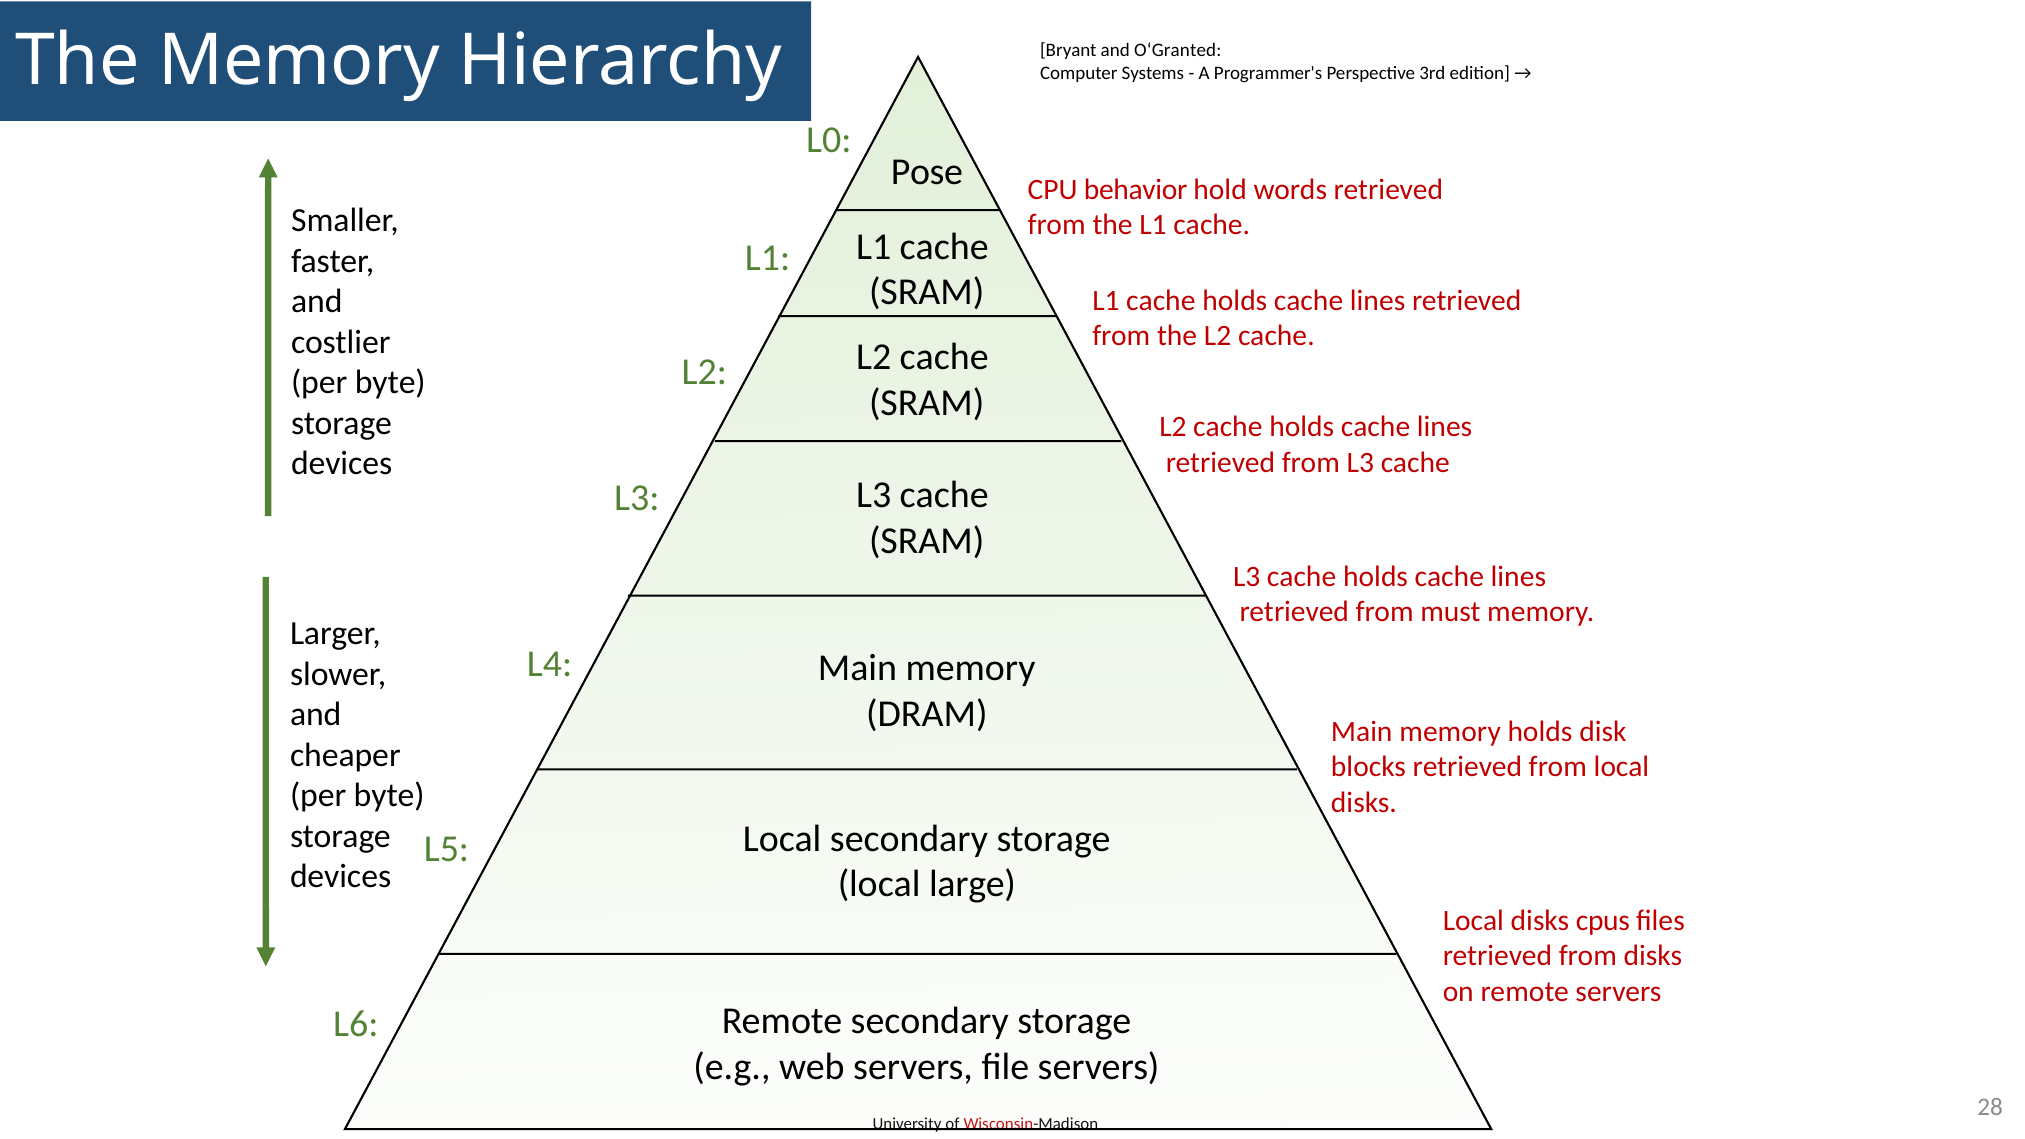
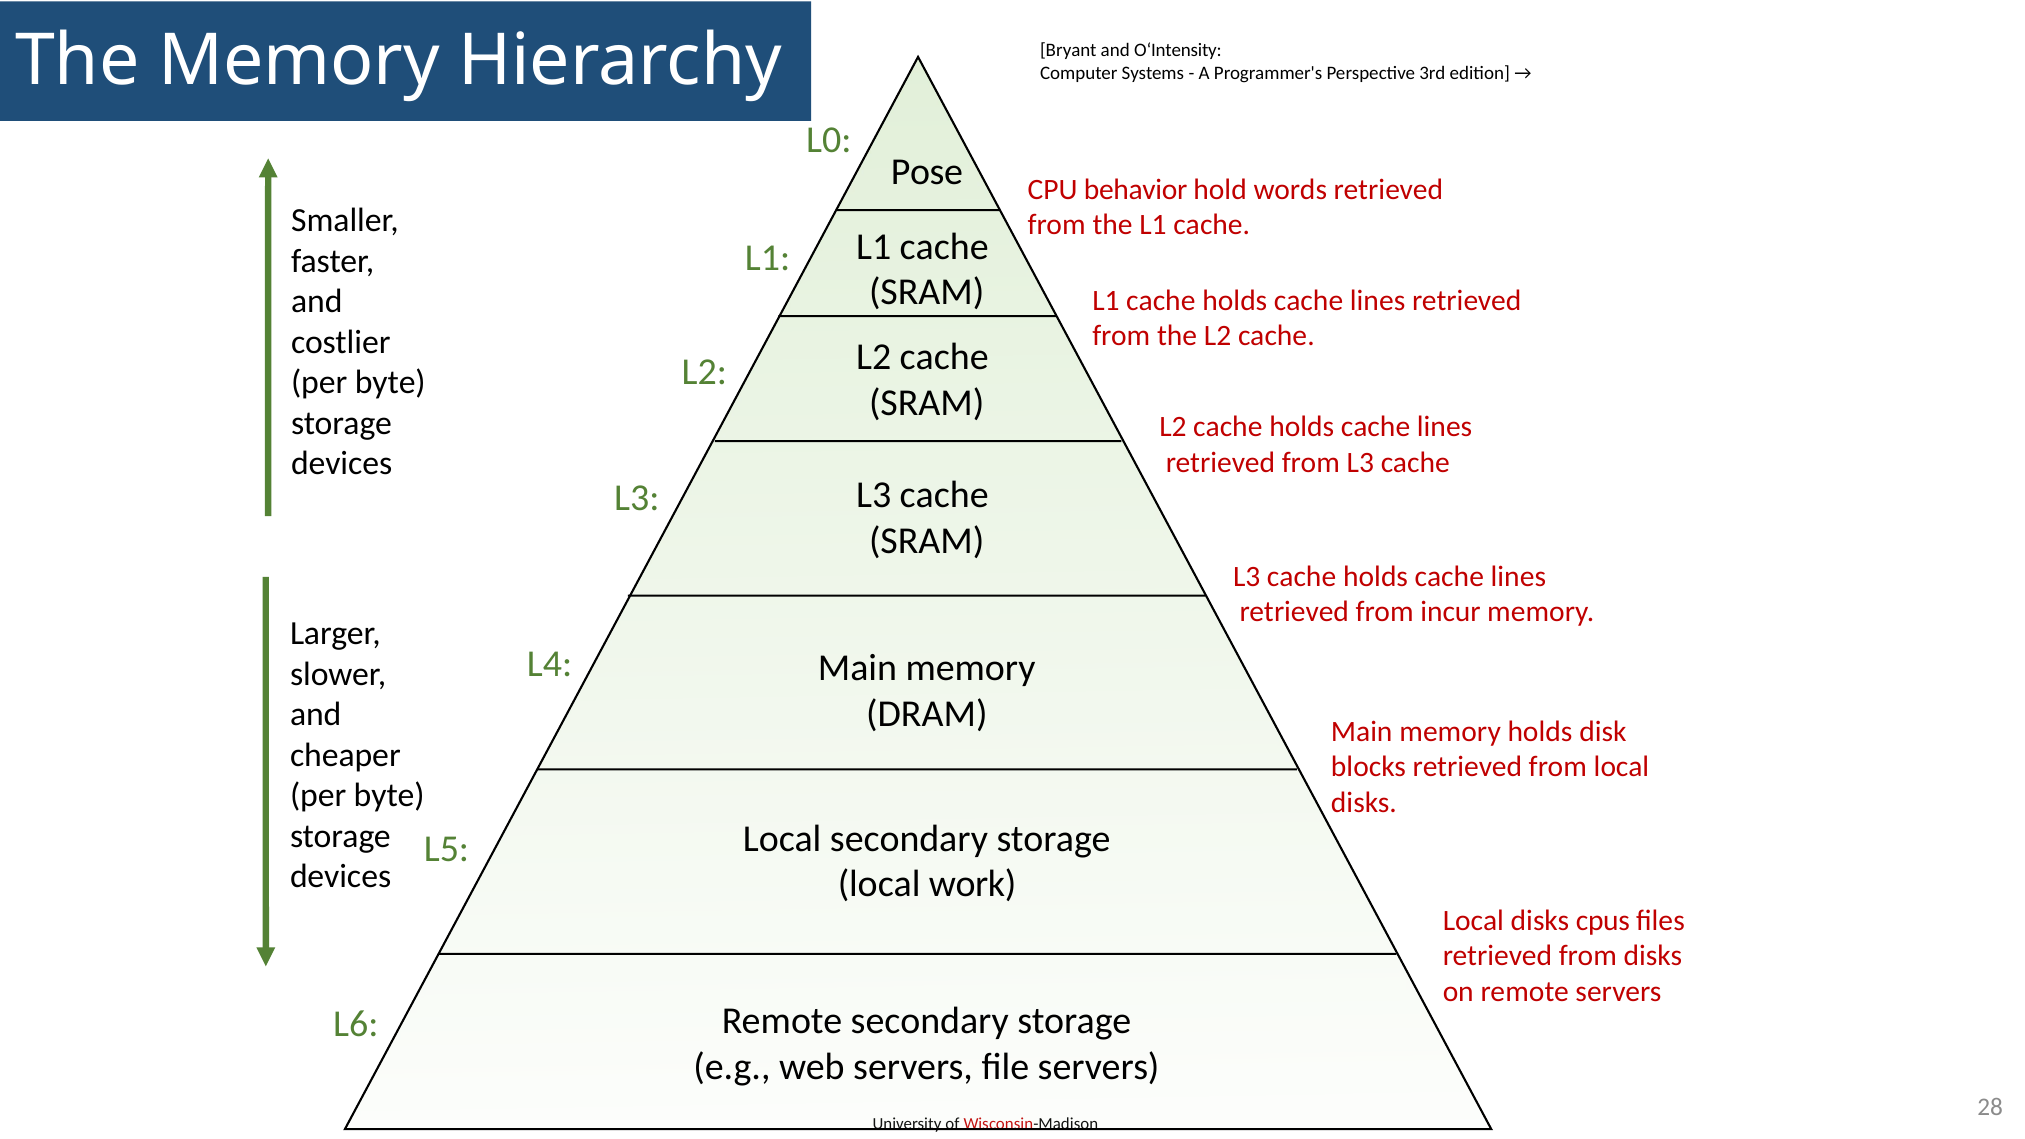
O‘Granted: O‘Granted -> O‘Intensity (1178, 50)
must: must -> incur (1451, 612)
large: large -> work (973, 884)
